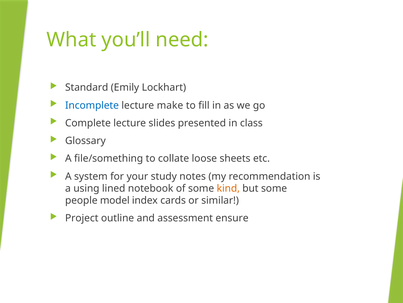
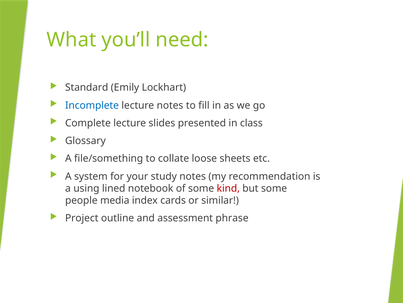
lecture make: make -> notes (170, 105)
kind colour: orange -> red (228, 188)
model: model -> media (115, 200)
ensure: ensure -> phrase (232, 218)
